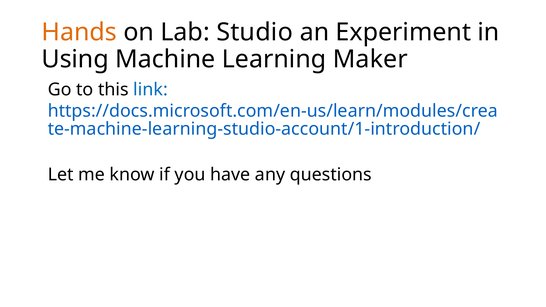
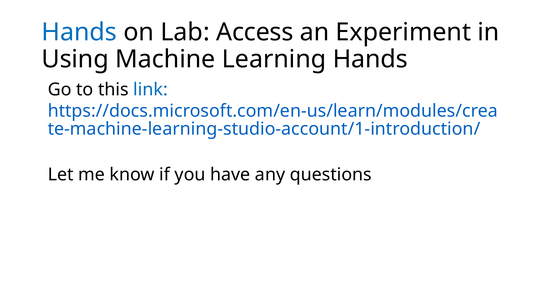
Hands colour: orange -> blue (79, 32)
Studio: Studio -> Access (255, 32)
Learning Maker: Maker -> Hands (370, 59)
